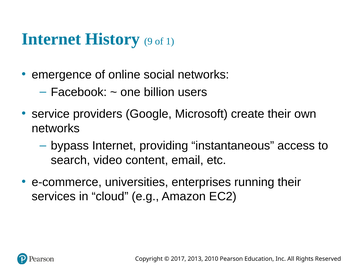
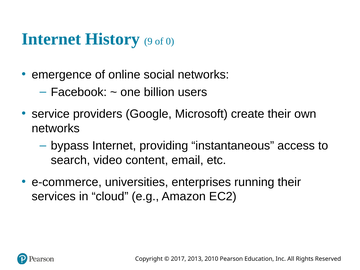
1: 1 -> 0 (170, 41)
